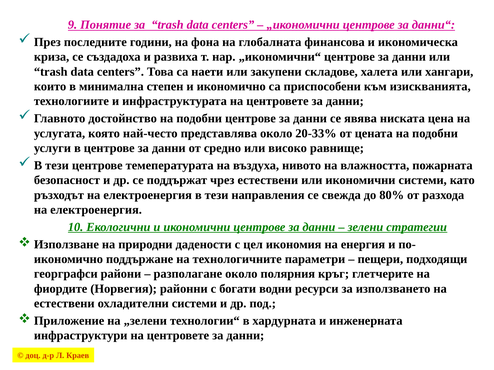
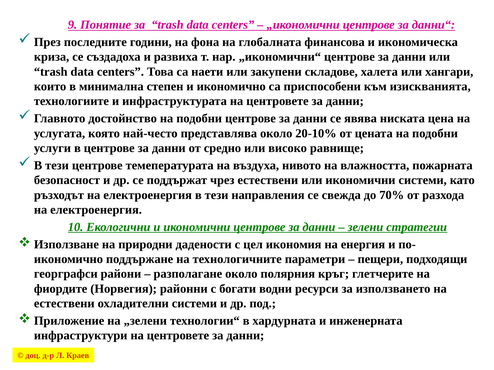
20-33%: 20-33% -> 20-10% (316, 133)
80%: 80% -> 70% (392, 195)
